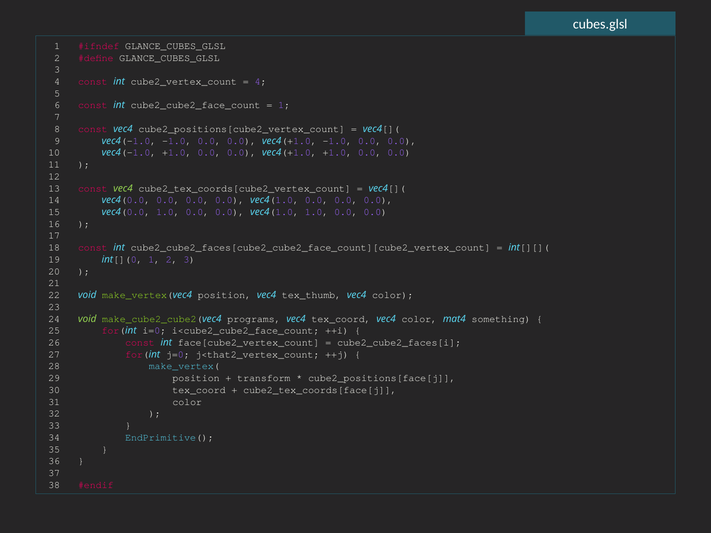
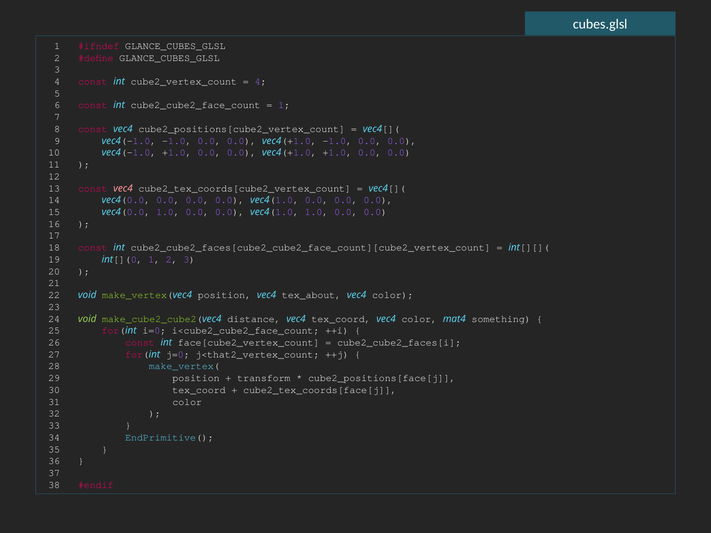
vec4 colour: light green -> pink (123, 188)
tex_thumb: tex_thumb -> tex_about (312, 295)
programs: programs -> distance (254, 319)
